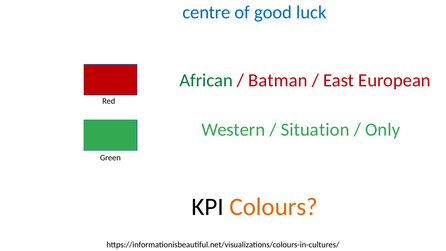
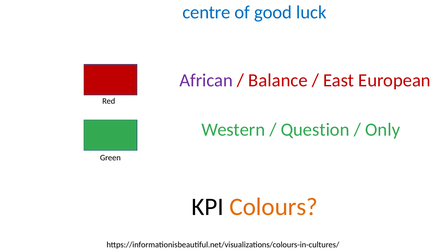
African colour: green -> purple (206, 80)
Batman: Batman -> Balance (278, 80)
Situation: Situation -> Question (315, 130)
